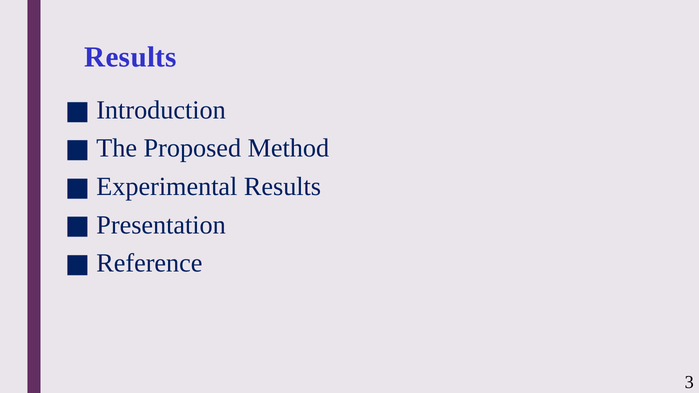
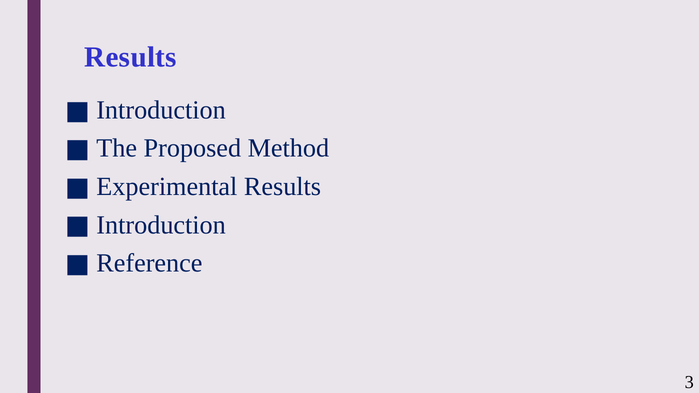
Presentation: Presentation -> Introduction (161, 225)
